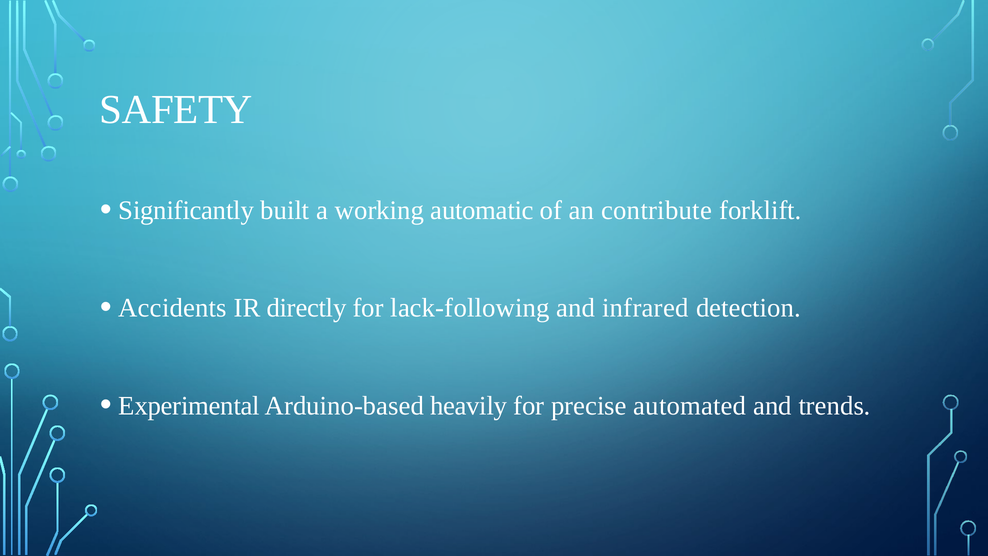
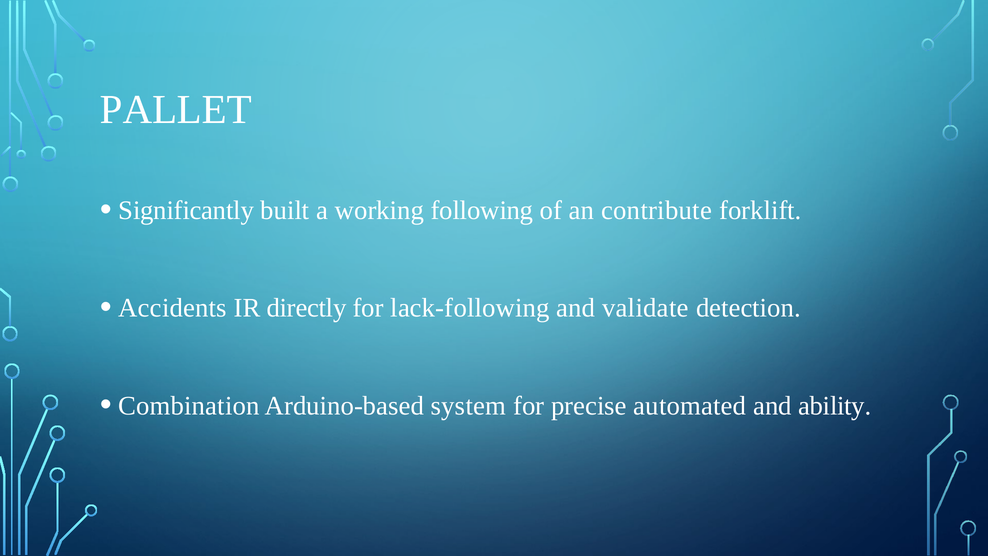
SAFETY: SAFETY -> PALLET (176, 110)
automatic: automatic -> following (482, 210)
infrared: infrared -> validate (645, 308)
Experimental: Experimental -> Combination (189, 406)
heavily: heavily -> system (468, 406)
trends: trends -> ability (835, 406)
